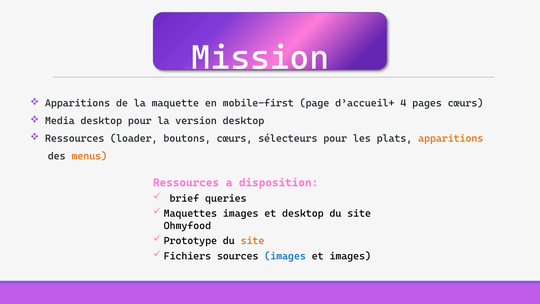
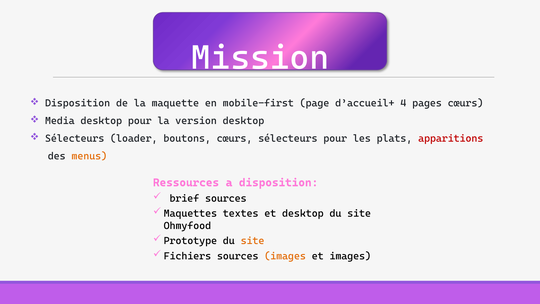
Apparitions: Apparitions -> Disposition (78, 103)
Ressources: Ressources -> Sélecteurs (75, 138)
apparitions colour: orange -> red (451, 138)
brief queries: queries -> sources (226, 198)
images: images -> textes (241, 213)
images colour: blue -> orange (285, 256)
